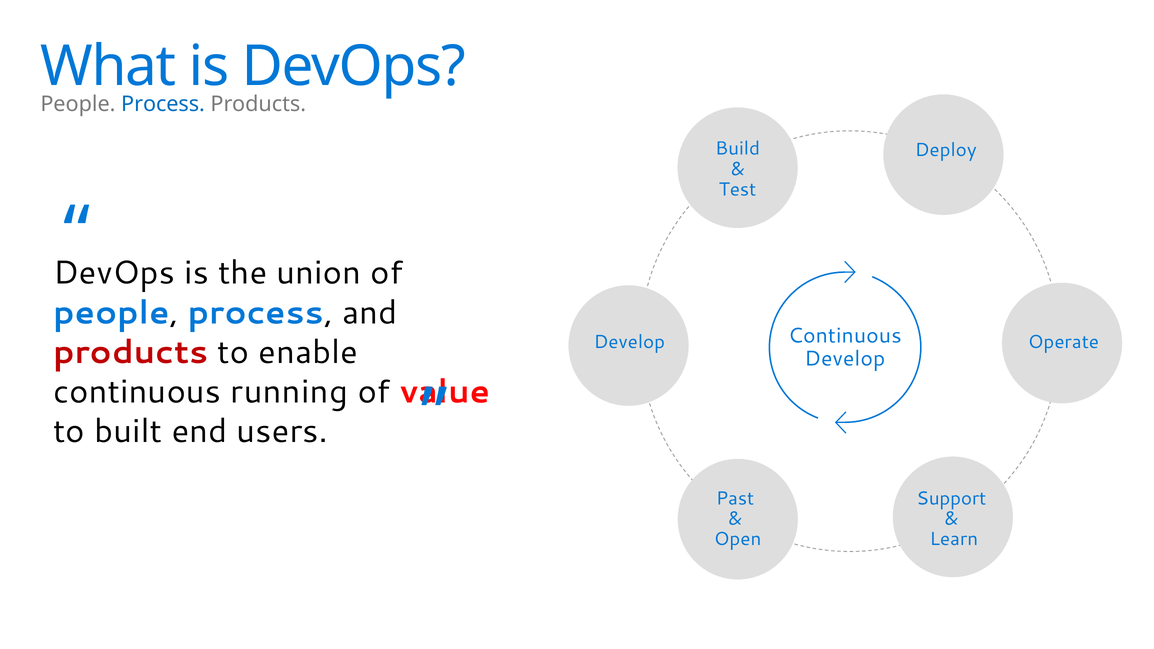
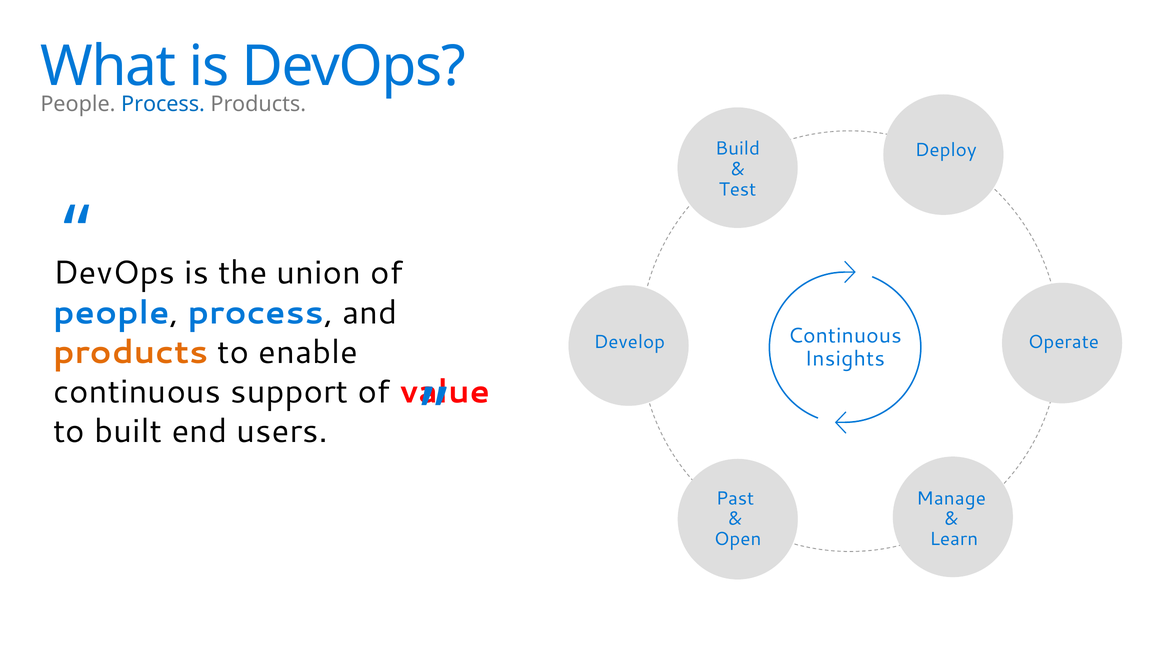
products colour: red -> orange (131, 352)
Develop: Develop -> Insights (845, 359)
running: running -> support (289, 392)
Support: Support -> Manage (951, 498)
